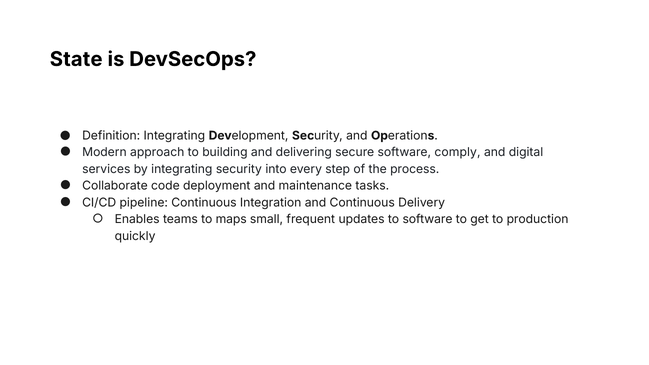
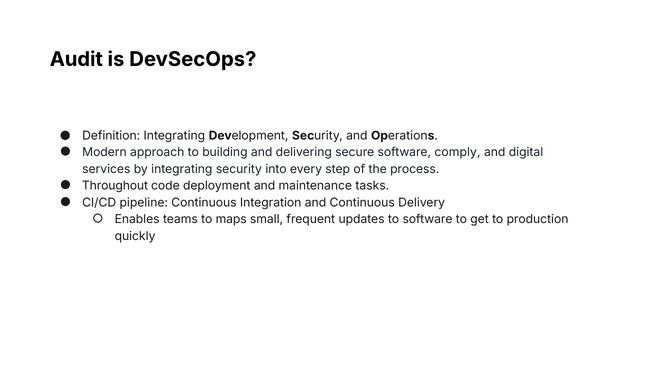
State: State -> Audit (76, 59)
Collaborate: Collaborate -> Throughout (115, 186)
